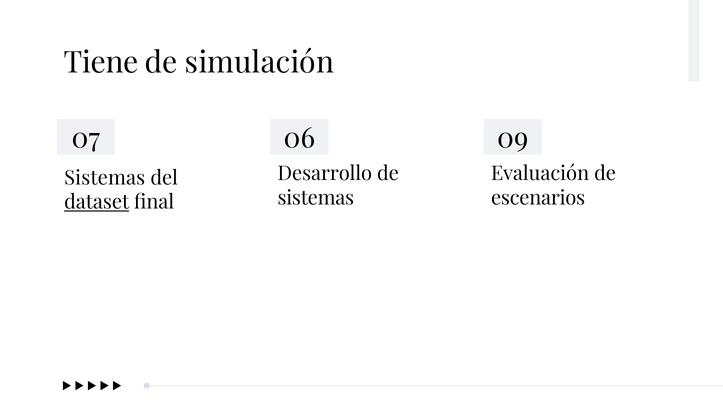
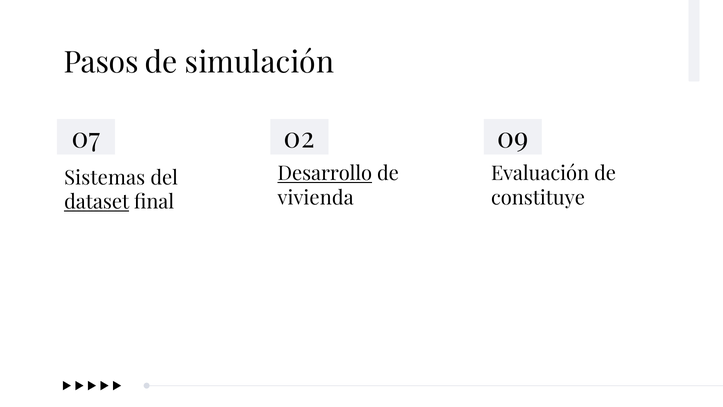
Tiene: Tiene -> Pasos (101, 63)
06: 06 -> 02 (299, 139)
Desarrollo underline: none -> present (325, 174)
sistemas: sistemas -> vivienda (316, 198)
escenarios: escenarios -> constituye (538, 198)
